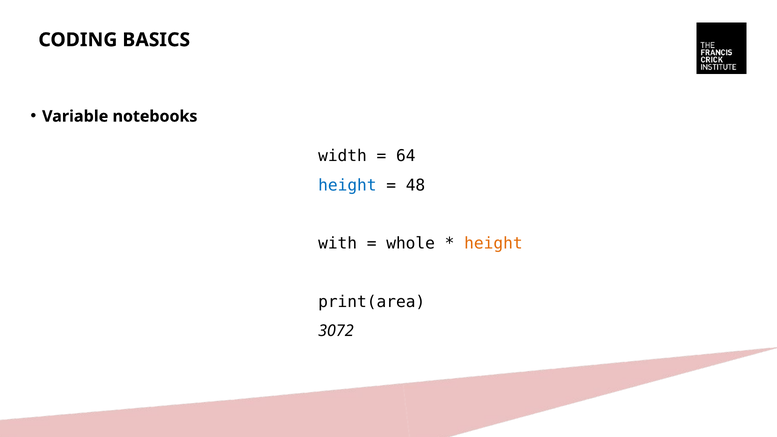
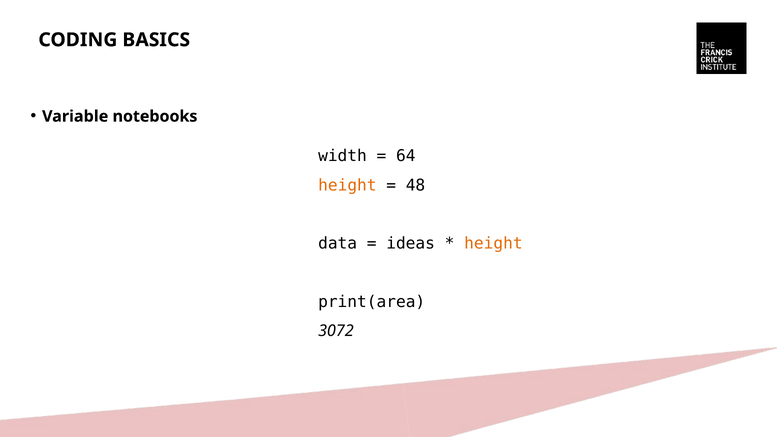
height colour: blue -> orange (347, 185)
with: with -> data (338, 244)
whole: whole -> ideas (411, 244)
